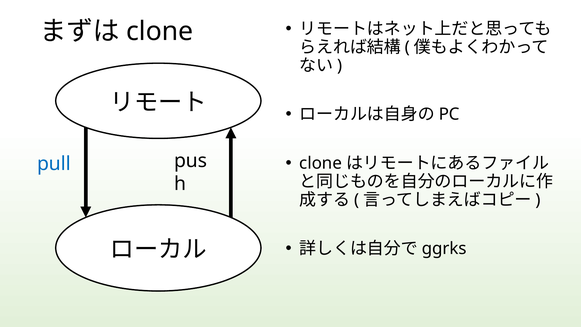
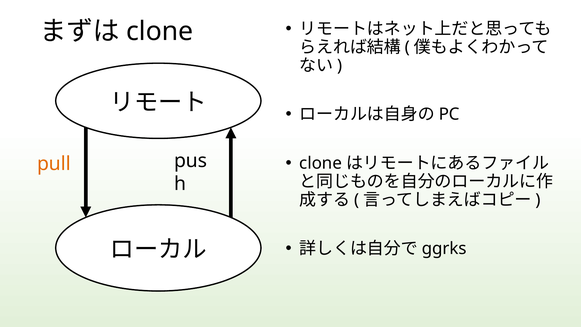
pull colour: blue -> orange (54, 164)
